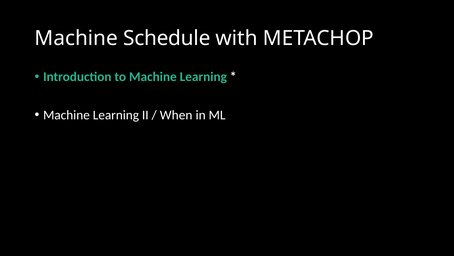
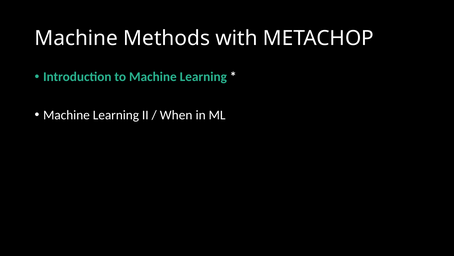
Schedule: Schedule -> Methods (167, 38)
